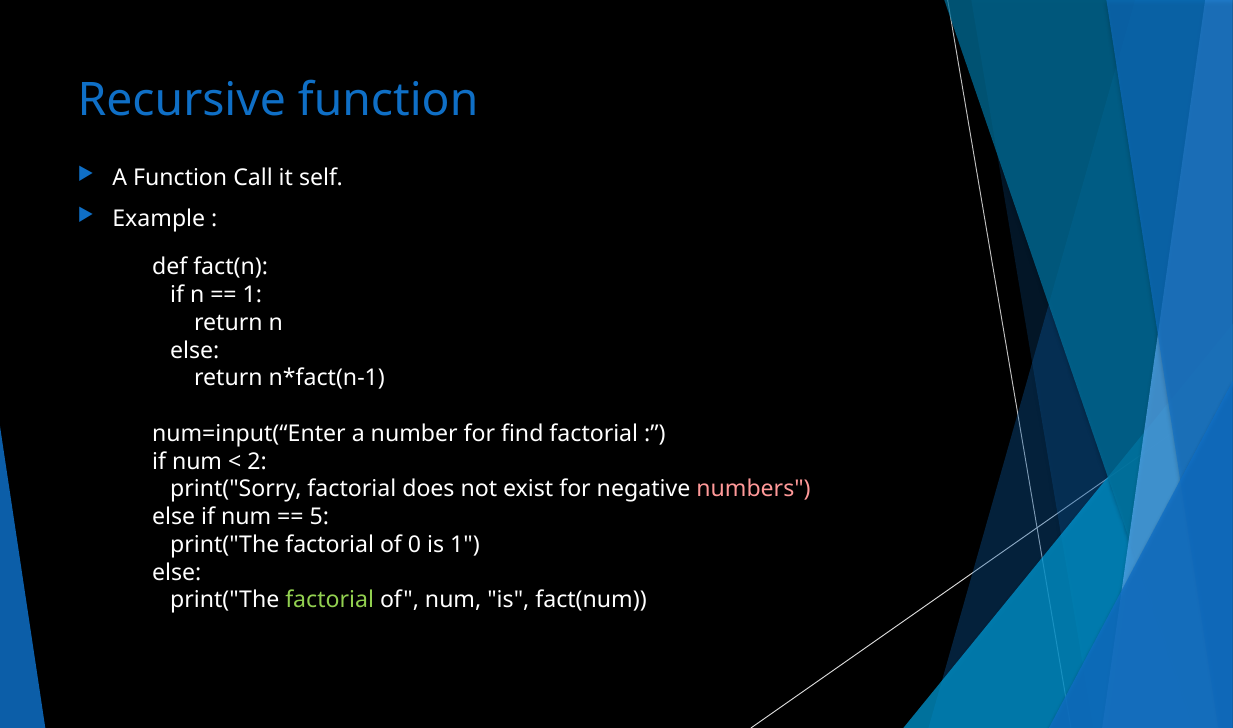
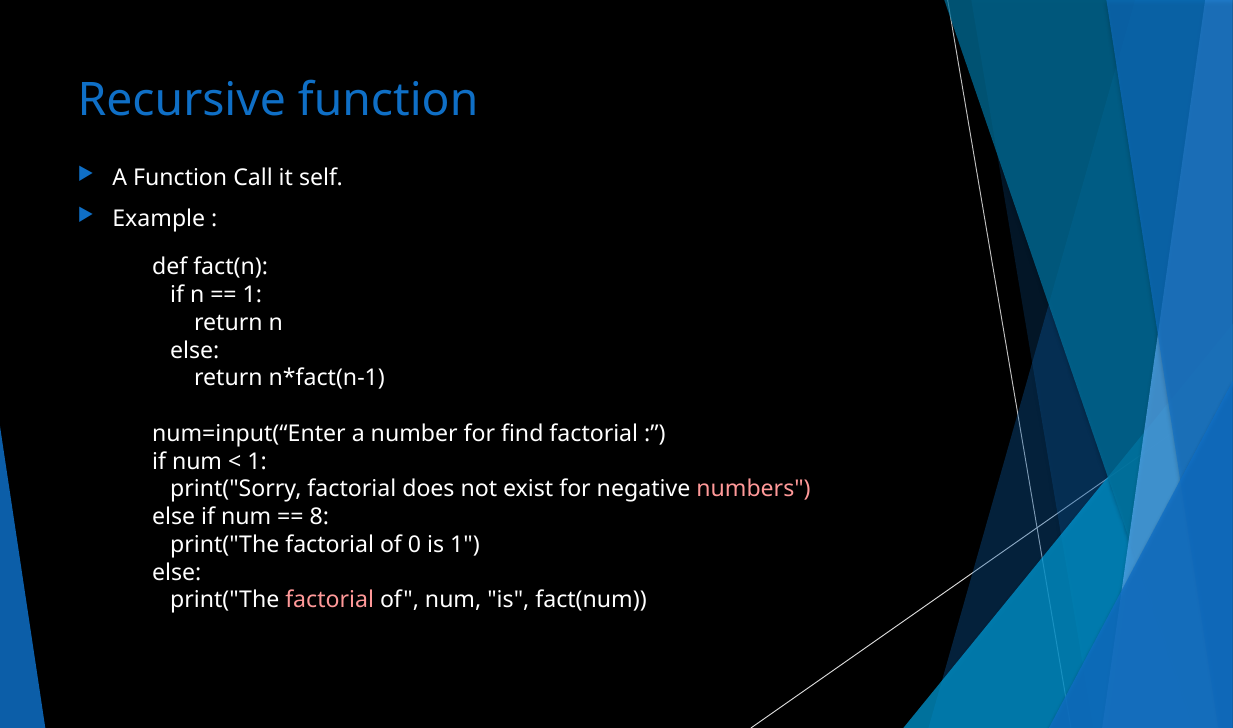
2: 2 -> 1 (257, 461)
5: 5 -> 8 (319, 517)
factorial colour: light green -> pink (330, 600)
